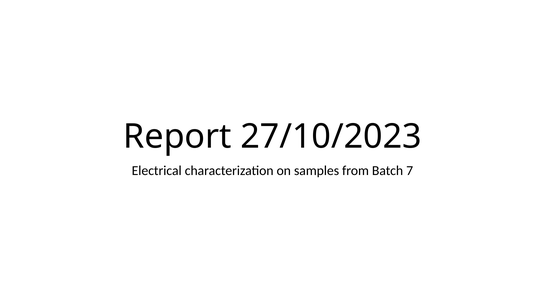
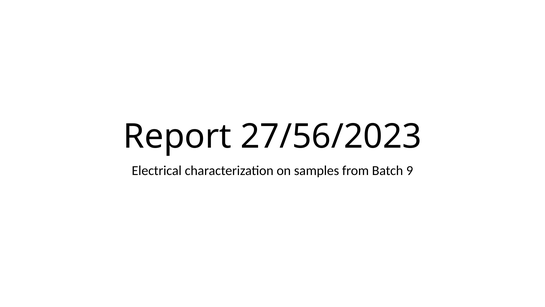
27/10/2023: 27/10/2023 -> 27/56/2023 (331, 136)
7: 7 -> 9 (410, 170)
